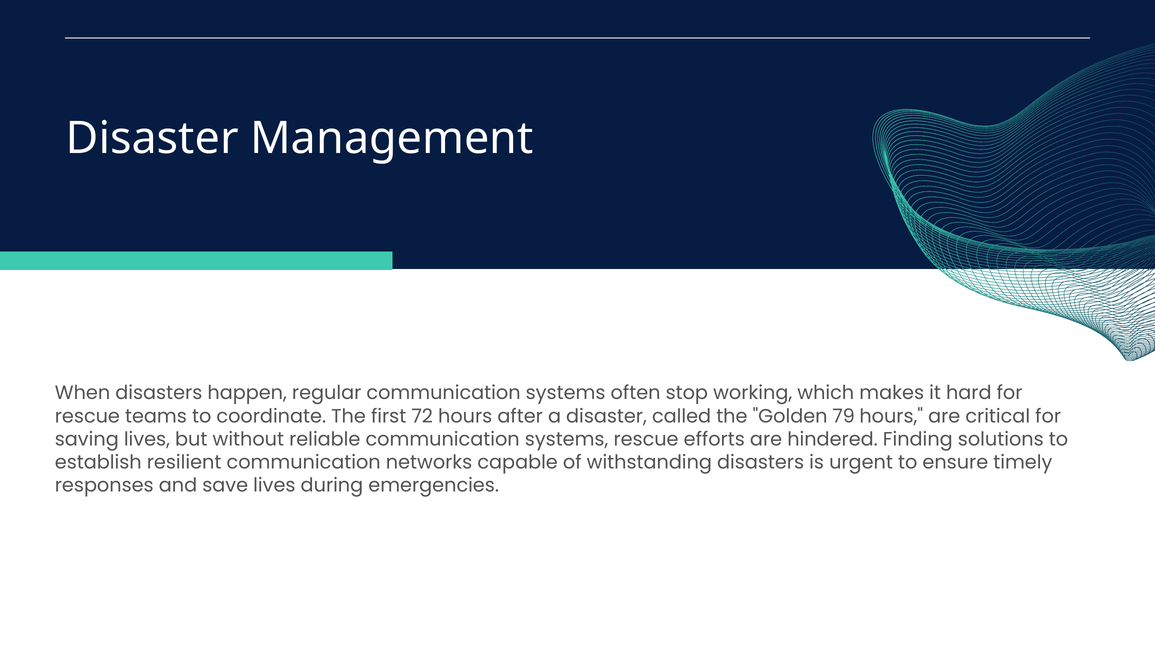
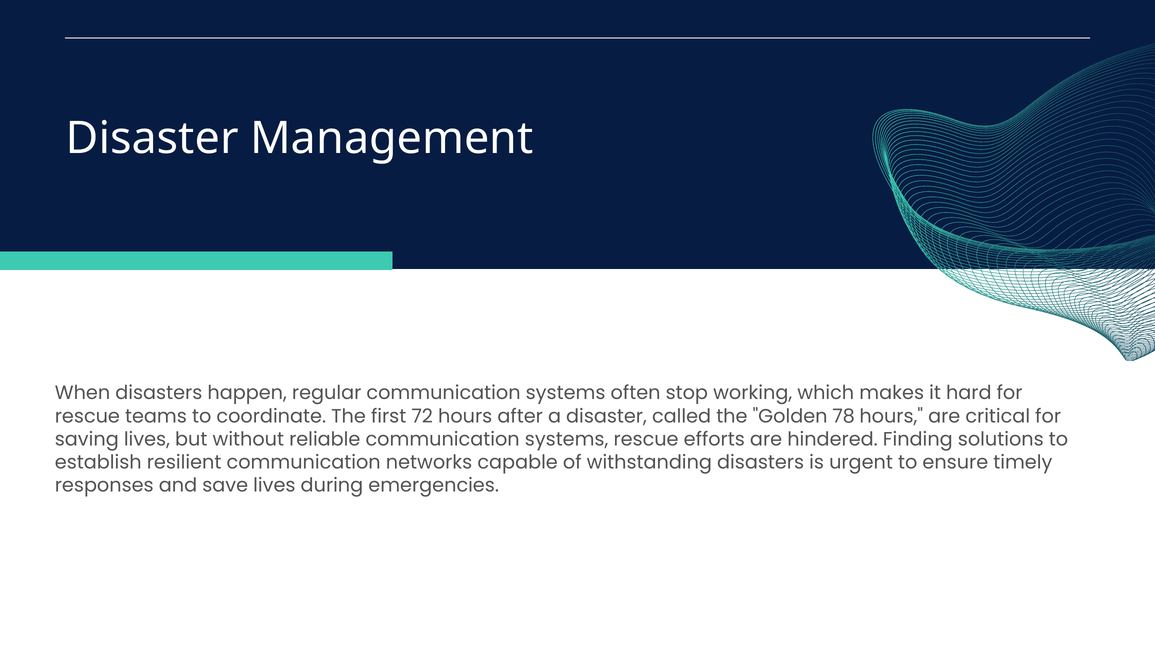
79: 79 -> 78 (844, 416)
